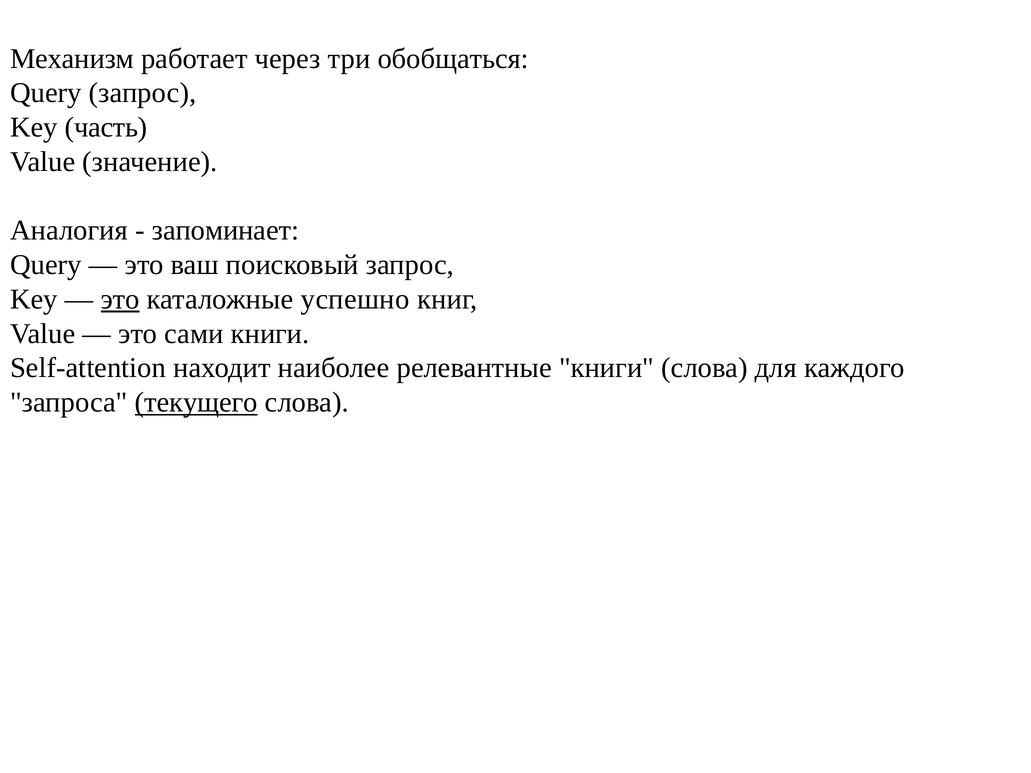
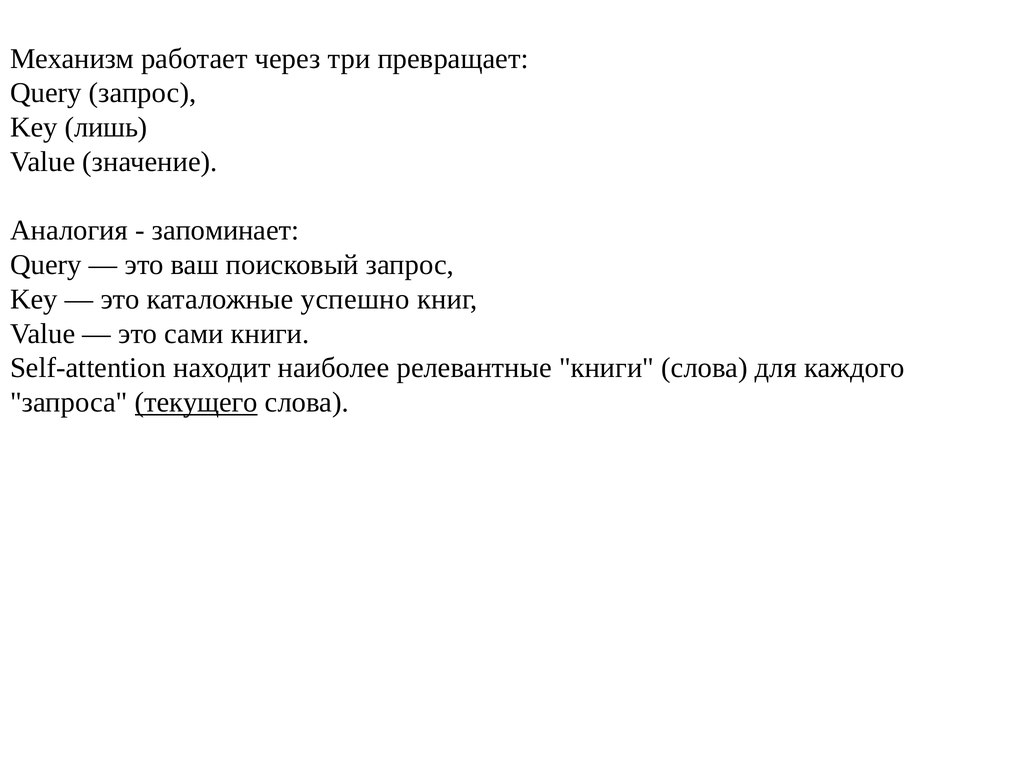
обобщаться: обобщаться -> превращает (453, 59)
часть: часть -> лишь (106, 127)
это underline: present -> none (120, 299)
